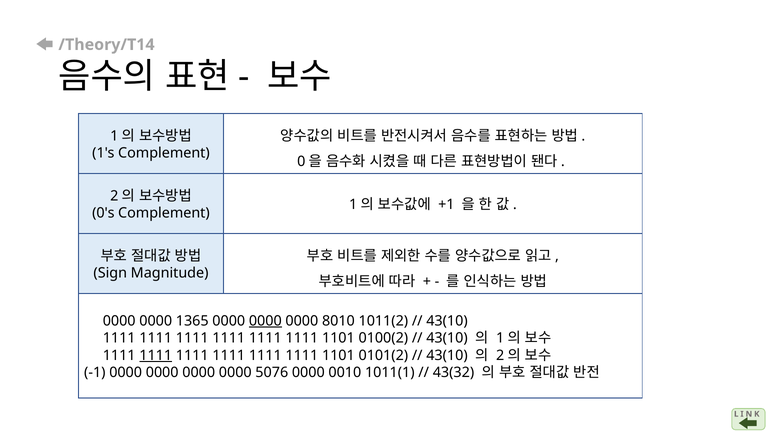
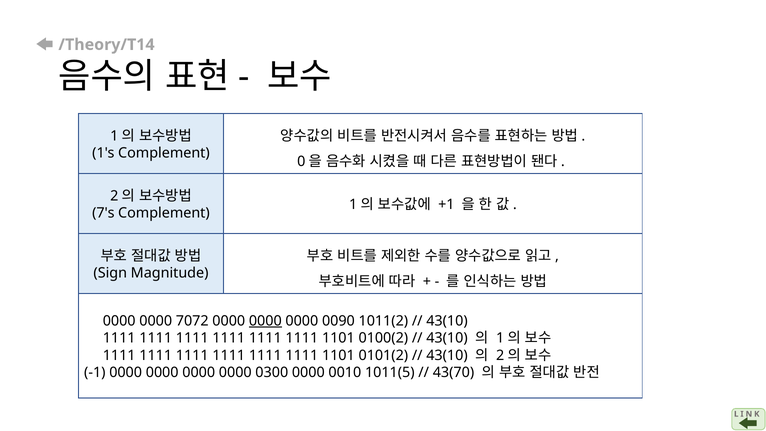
0's: 0's -> 7's (103, 213)
1365: 1365 -> 7072 (192, 321)
8010: 8010 -> 0090 (338, 321)
1111 underline: present -> none (156, 355)
5076: 5076 -> 0300 (272, 373)
1011(1: 1011(1 -> 1011(5 (390, 373)
43(32: 43(32 -> 43(70 (453, 373)
